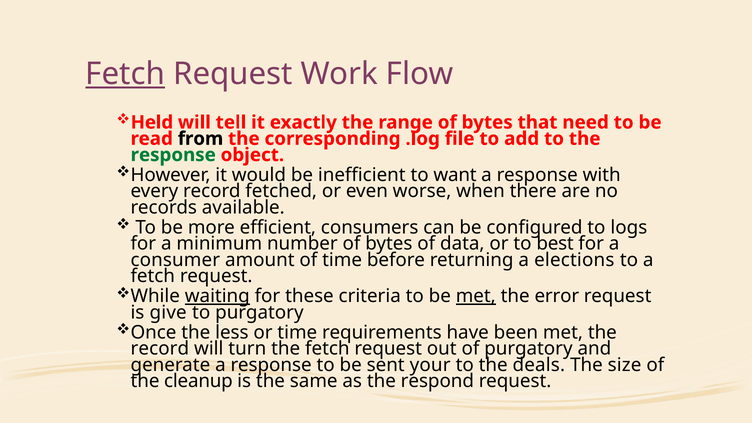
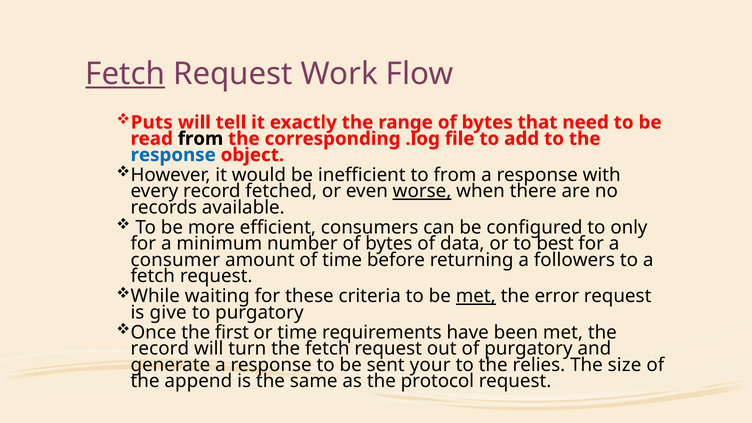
Held: Held -> Puts (152, 122)
response colour: green -> blue (173, 155)
to want: want -> from (455, 175)
worse underline: none -> present (422, 191)
logs: logs -> only (629, 227)
elections: elections -> followers (574, 260)
waiting underline: present -> none (217, 296)
less: less -> first (232, 332)
deals: deals -> relies (539, 365)
cleanup: cleanup -> append (198, 381)
respond: respond -> protocol (437, 381)
